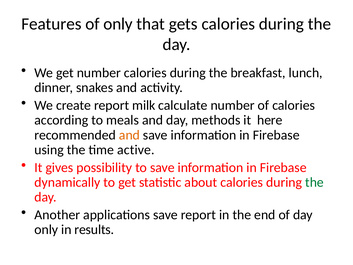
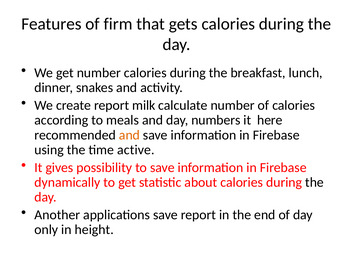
of only: only -> firm (118, 24)
methods: methods -> numbers (216, 120)
the colour: green -> black (315, 182)
results: results -> height (94, 229)
